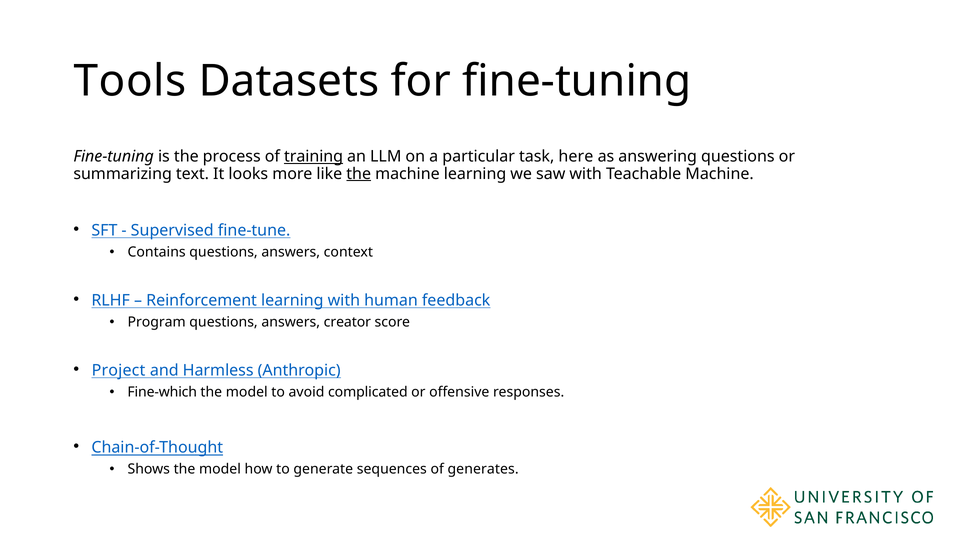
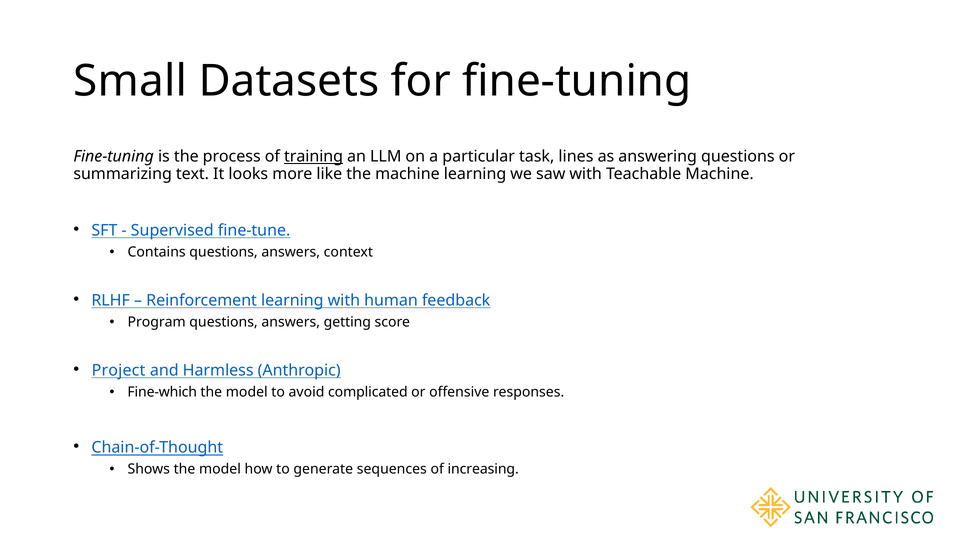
Tools: Tools -> Small (130, 81)
here: here -> lines (576, 156)
the underline: present -> none (359, 174)
creator: creator -> getting (347, 322)
generates: generates -> increasing (483, 469)
